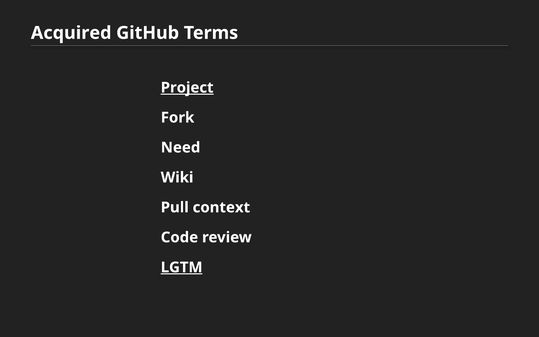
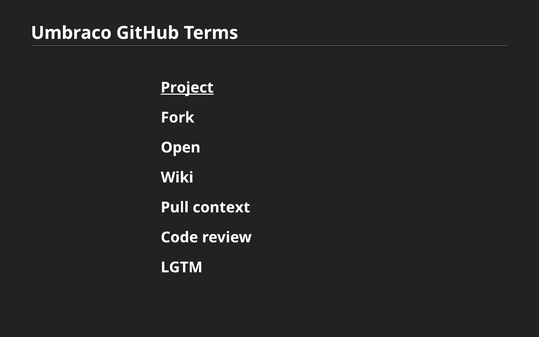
Acquired: Acquired -> Umbraco (71, 33)
Need: Need -> Open (181, 147)
LGTM underline: present -> none (182, 267)
